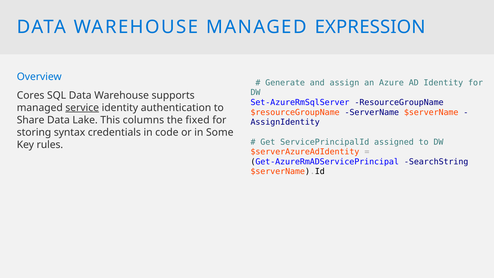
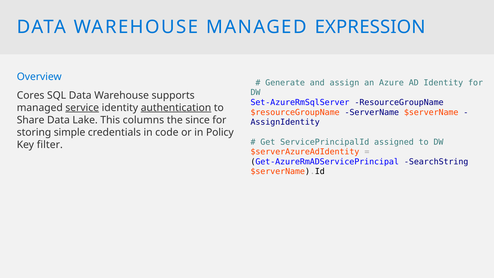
authentication underline: none -> present (176, 108)
fixed: fixed -> since (198, 120)
syntax: syntax -> simple (70, 132)
Some: Some -> Policy (220, 132)
rules: rules -> filter (50, 145)
